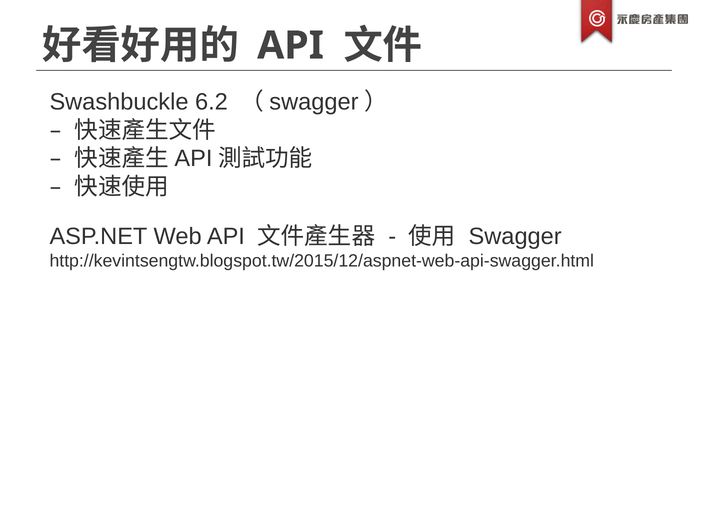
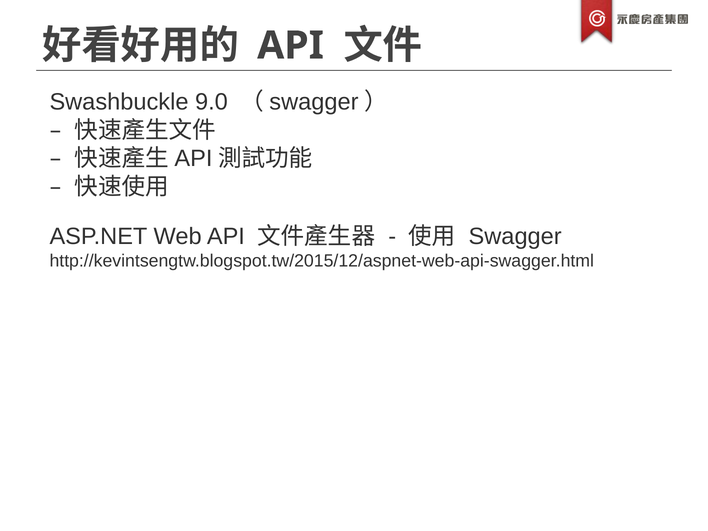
6.2: 6.2 -> 9.0 (211, 102)
